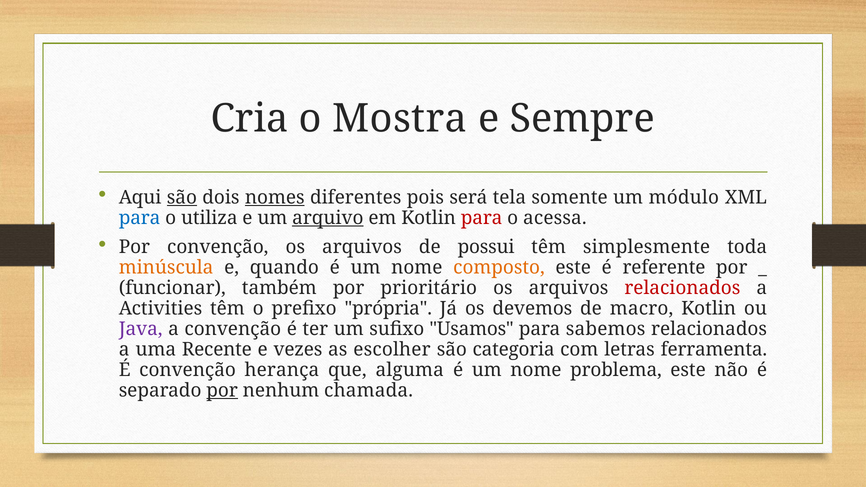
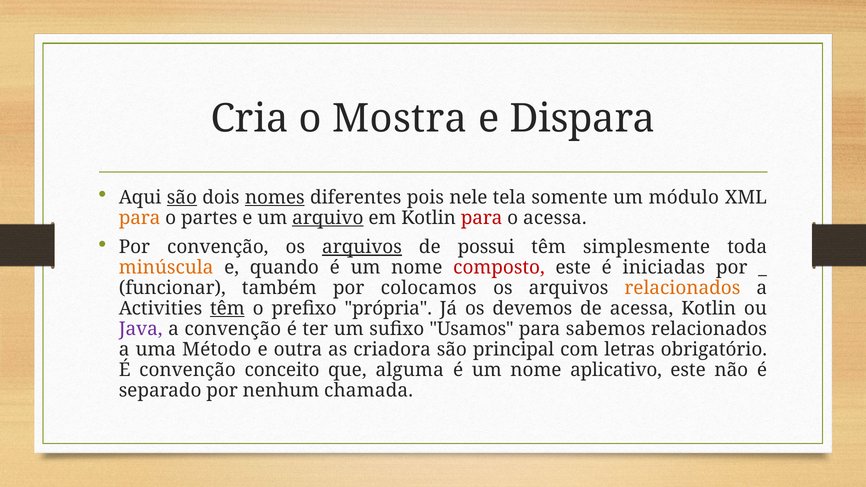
Sempre: Sempre -> Dispara (582, 119)
será: será -> nele (468, 198)
para colour: blue -> orange (140, 218)
utiliza: utiliza -> partes (209, 218)
arquivos underline: none -> present (362, 247)
composto colour: orange -> red (499, 268)
referente: referente -> iniciadas (664, 268)
prioritário: prioritário -> colocamos (429, 288)
relacionados colour: red -> orange (682, 288)
têm underline: none -> present (227, 309)
de macro: macro -> acessa (642, 309)
Recente: Recente -> Método (217, 350)
vezes: vezes -> outra (298, 350)
escolher: escolher -> criadora (392, 350)
categoria: categoria -> principal (514, 350)
ferramenta: ferramenta -> obrigatório (714, 350)
herança: herança -> conceito (282, 370)
problema: problema -> aplicativo (616, 370)
por underline: present -> none (222, 390)
